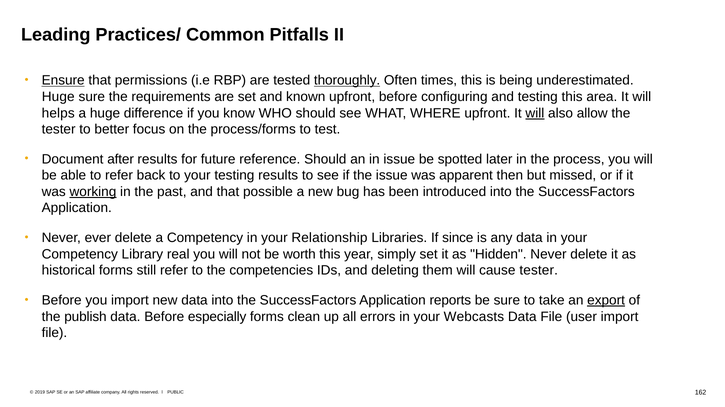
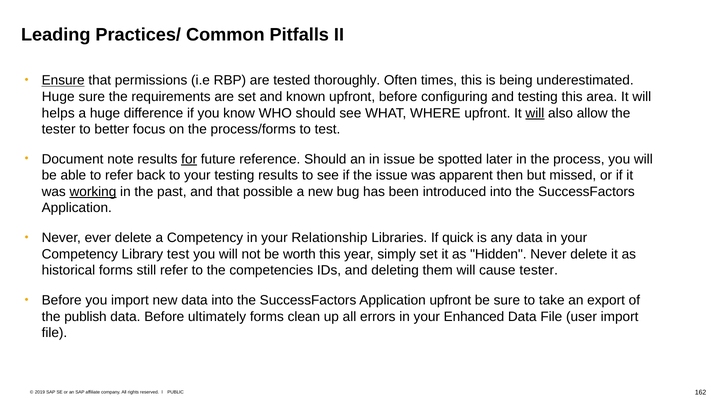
thoroughly underline: present -> none (347, 81)
after: after -> note (121, 159)
for underline: none -> present (189, 159)
since: since -> quick (458, 238)
Library real: real -> test (178, 255)
Application reports: reports -> upfront (450, 301)
export underline: present -> none (606, 301)
especially: especially -> ultimately (217, 317)
Webcasts: Webcasts -> Enhanced (474, 317)
